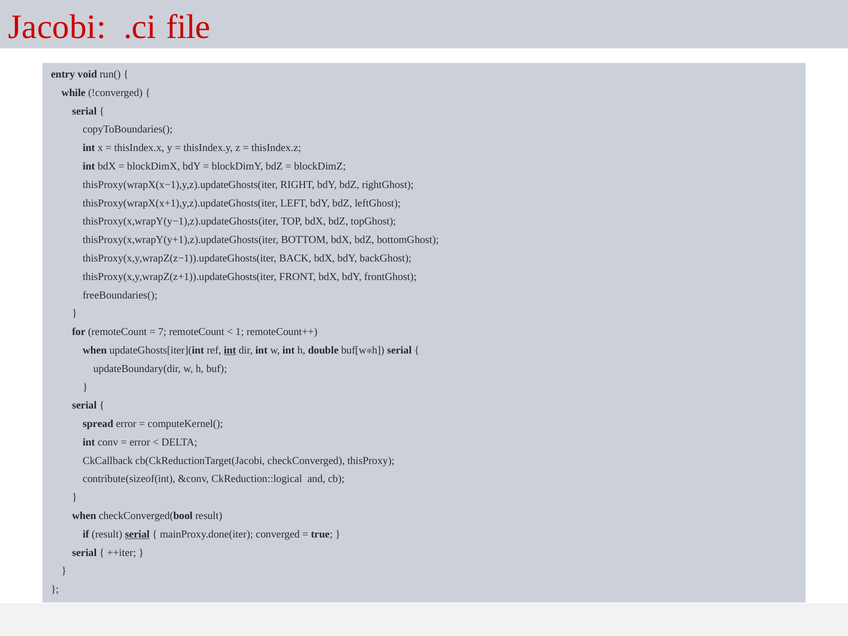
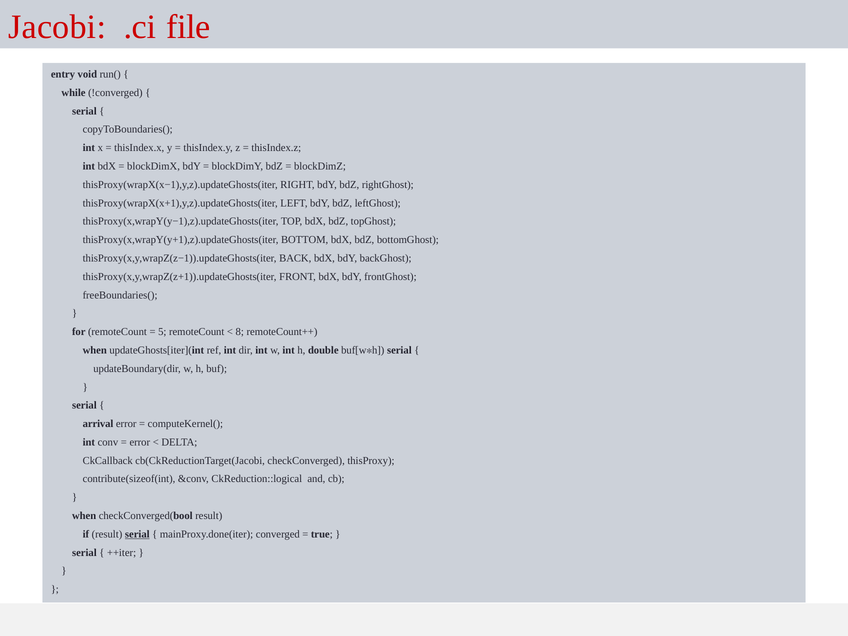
7: 7 -> 5 (162, 332)
1: 1 -> 8 (240, 332)
int underline: present -> none (230, 350)
spread: spread -> arrival (98, 424)
